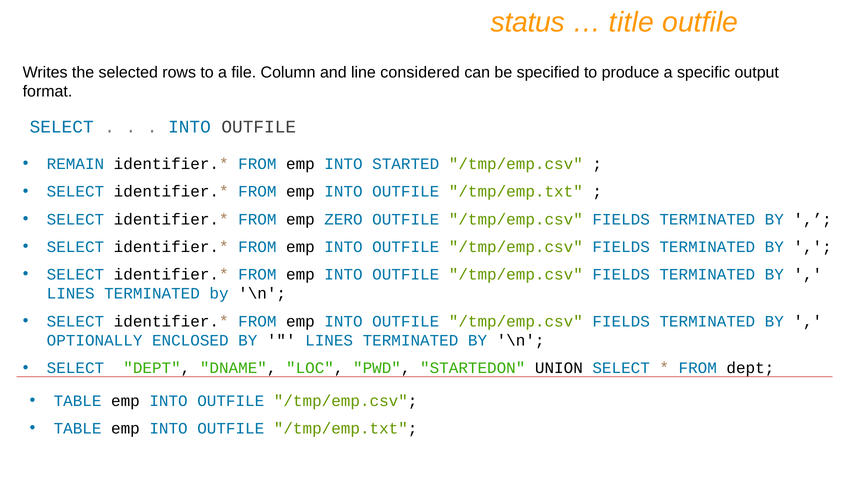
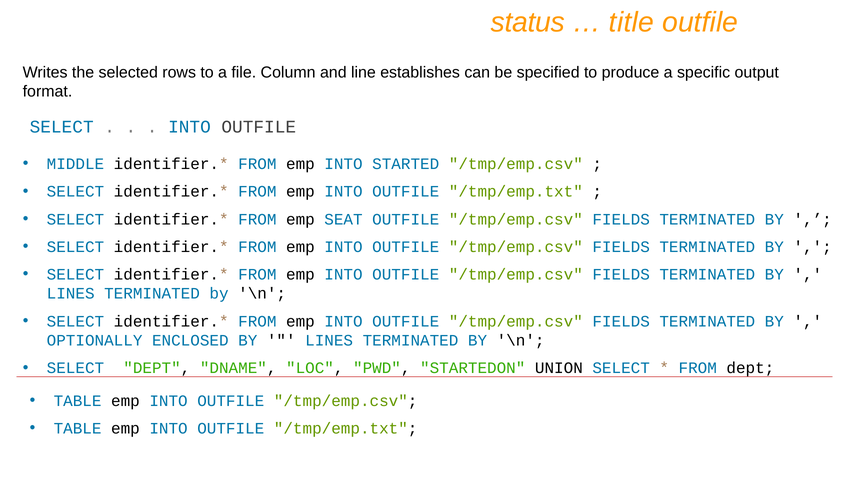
considered: considered -> establishes (420, 72)
REMAIN: REMAIN -> MIDDLE (75, 164)
ZERO: ZERO -> SEAT (343, 219)
